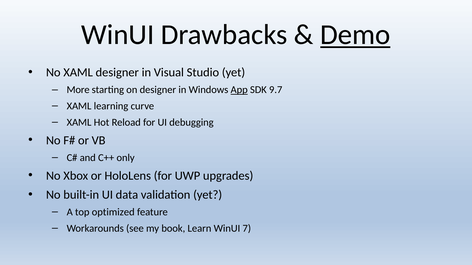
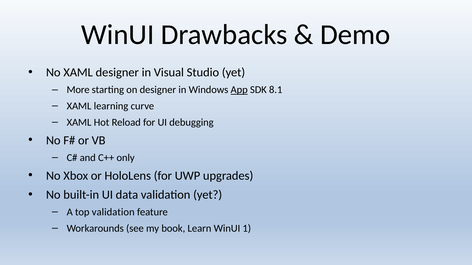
Demo underline: present -> none (355, 35)
9.7: 9.7 -> 8.1 (276, 90)
top optimized: optimized -> validation (113, 212)
7: 7 -> 1 (247, 229)
